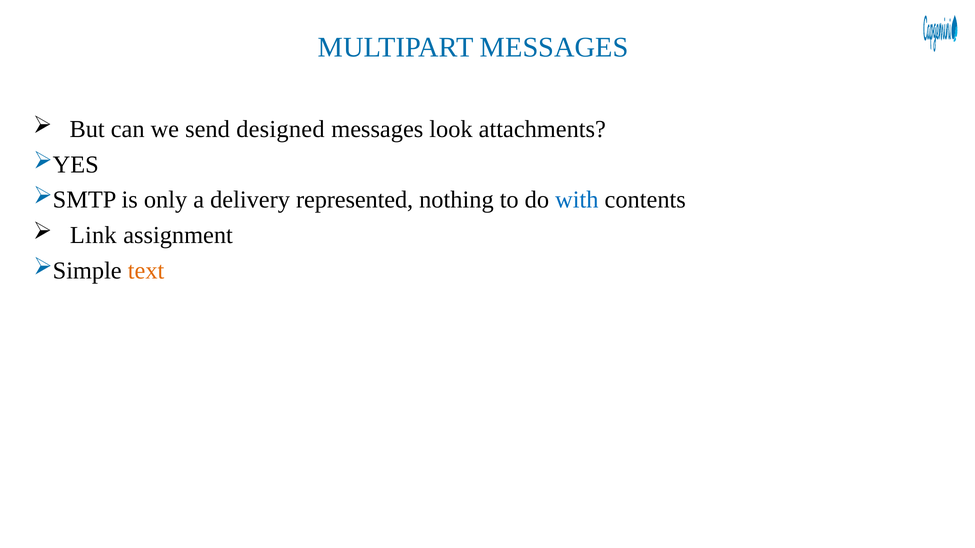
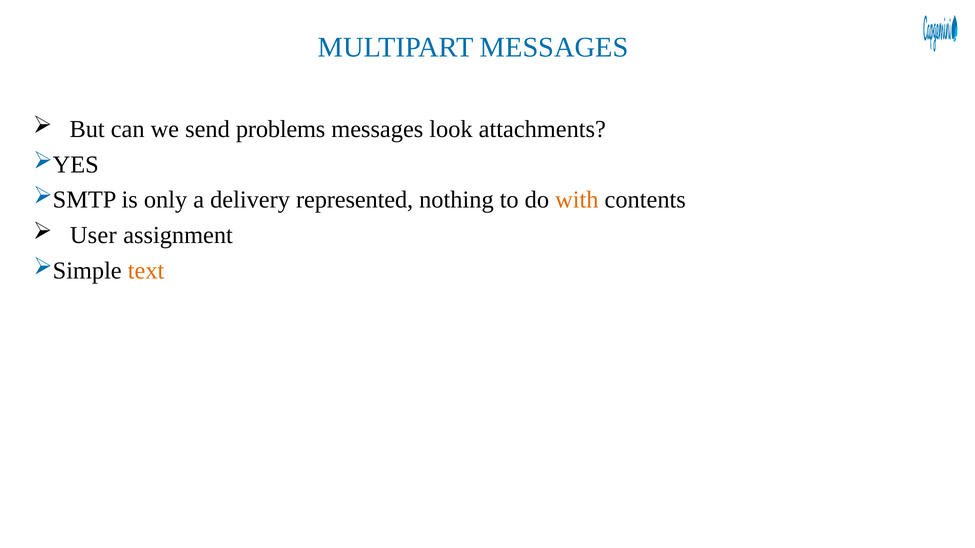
designed: designed -> problems (281, 129)
with colour: blue -> orange (577, 200)
Link: Link -> User (93, 235)
